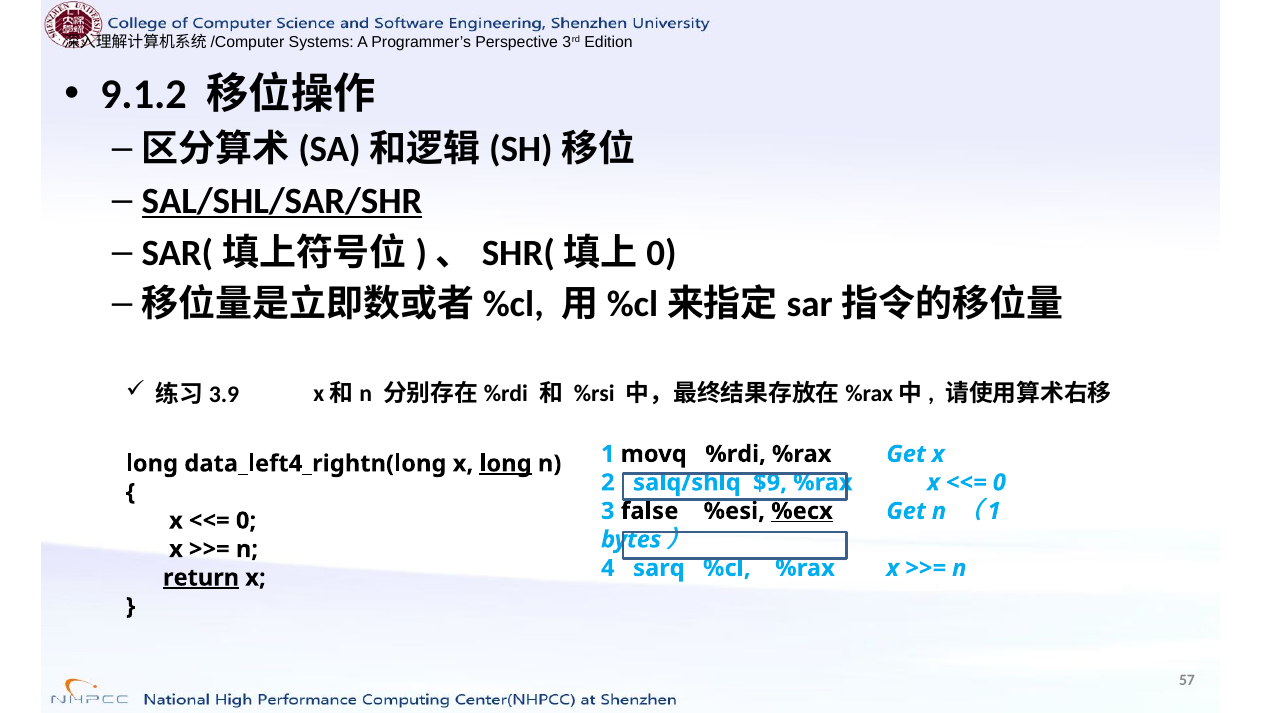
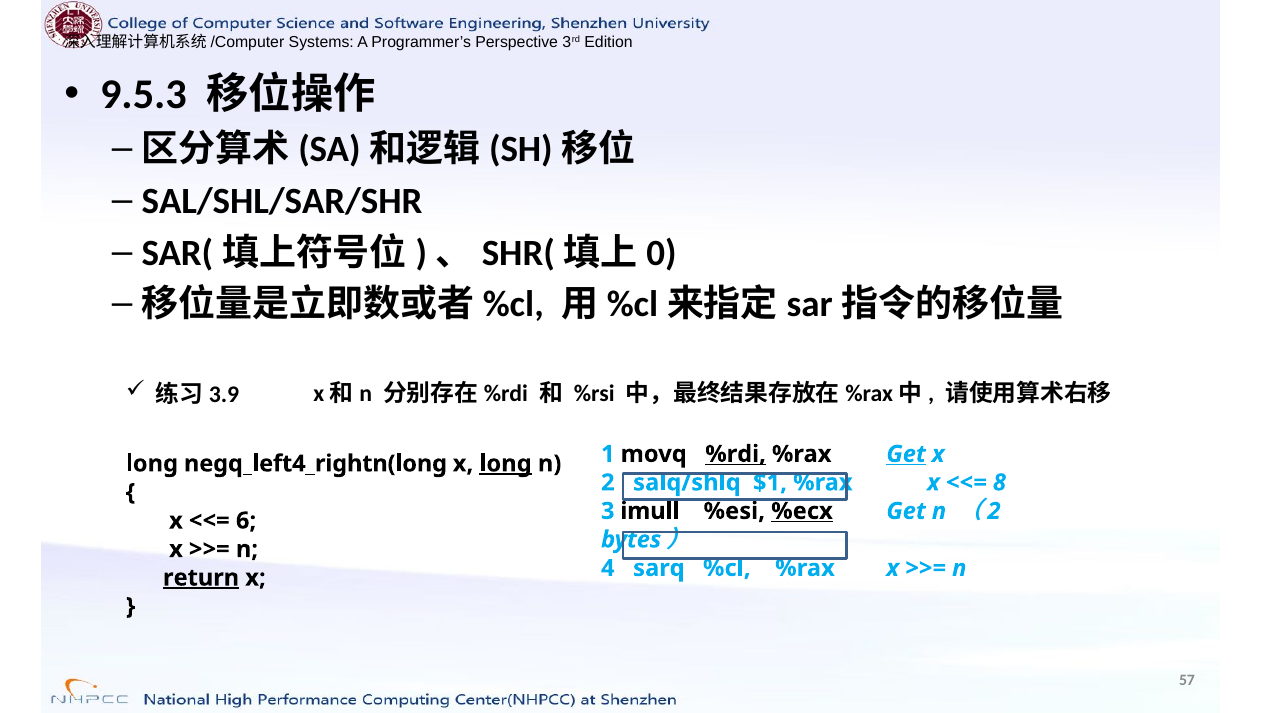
9.1.2: 9.1.2 -> 9.5.3 (143, 95)
SAL/SHL/SAR/SHR underline: present -> none (282, 201)
%rdi underline: none -> present (736, 454)
Get underline: none -> present (906, 454)
data_left4_rightn(long: data_left4_rightn(long -> negq_left4_rightn(long (315, 464)
$9: $9 -> $1 (770, 483)
0: 0 -> 8 (999, 483)
false: false -> imull (650, 511)
1: 1 -> 2 (994, 511)
0: 0 -> 6 (246, 521)
